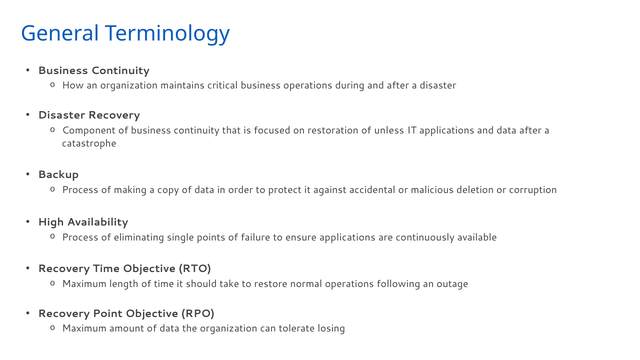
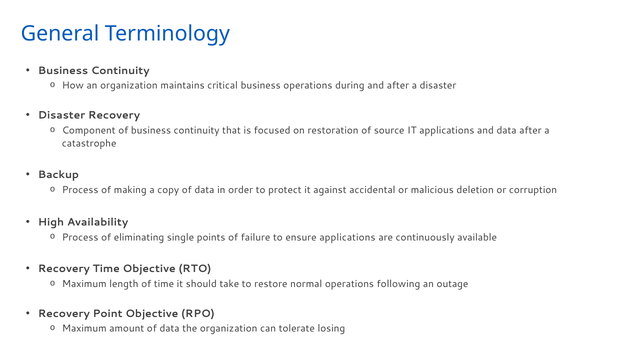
unless: unless -> source (389, 130)
